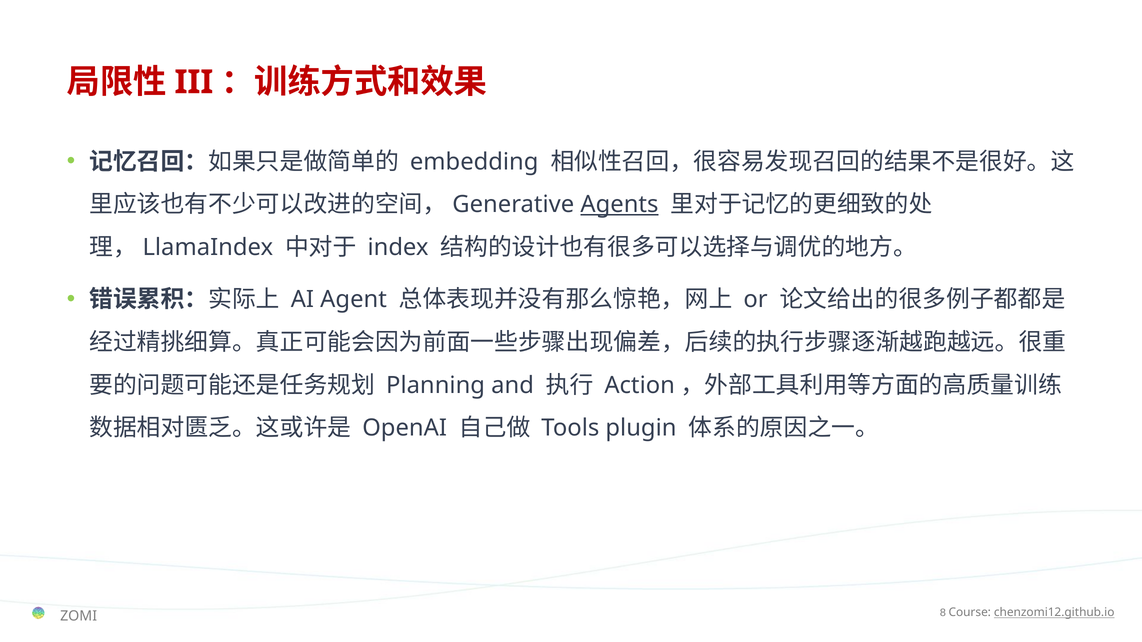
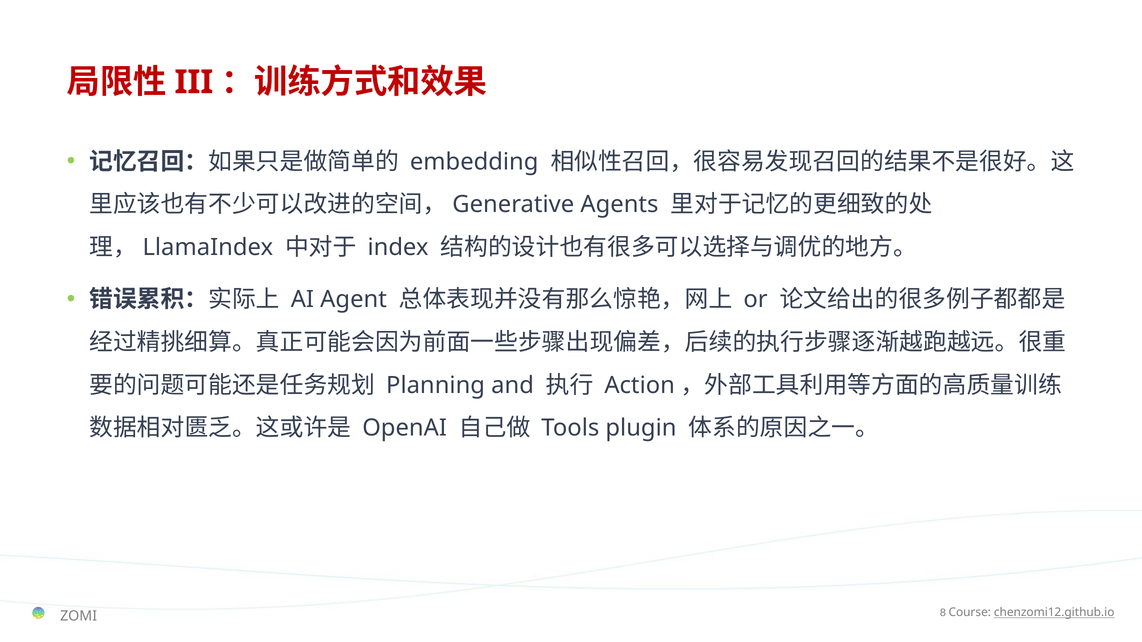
Agents underline: present -> none (619, 205)
